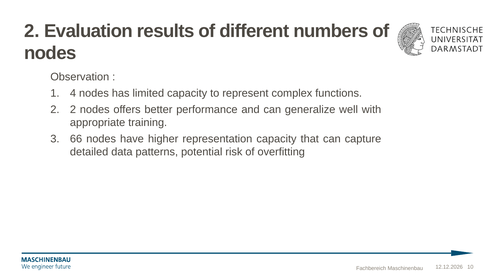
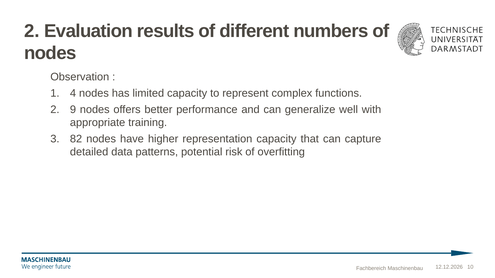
2 2: 2 -> 9 (73, 110)
66: 66 -> 82 (76, 139)
